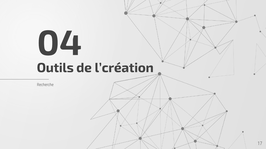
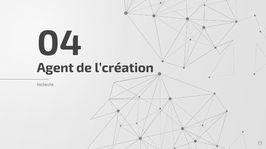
Outils: Outils -> Agent (55, 68)
